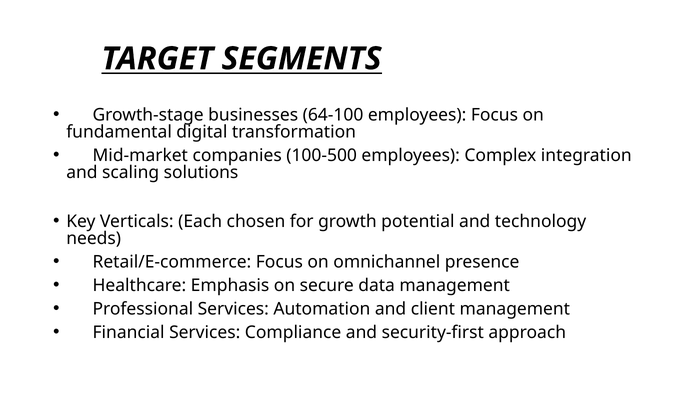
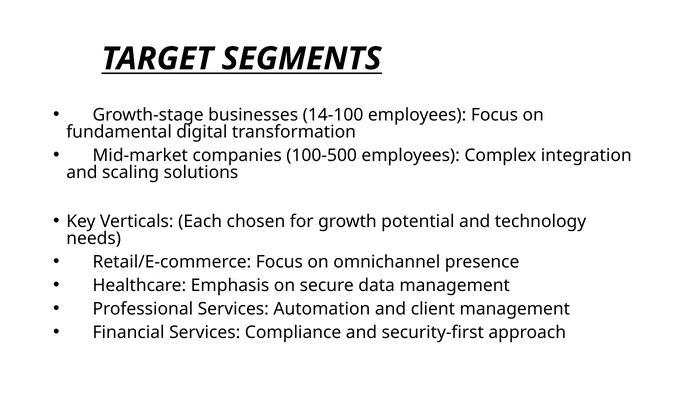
64-100: 64-100 -> 14-100 (333, 115)
